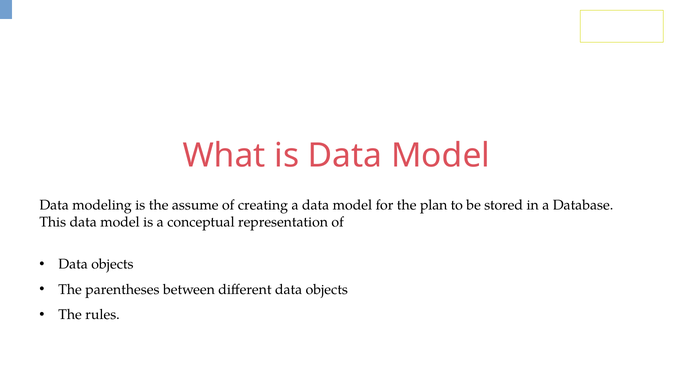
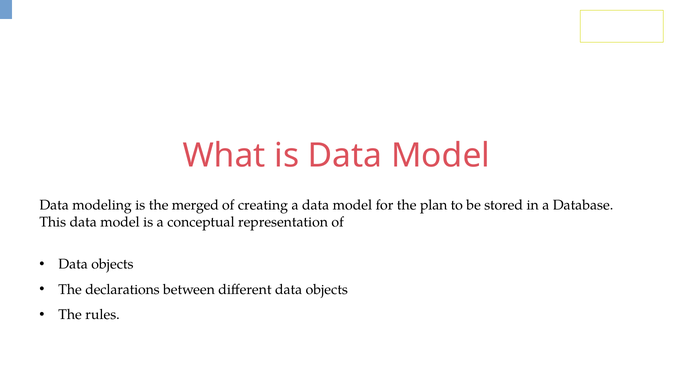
assume: assume -> merged (195, 205)
parentheses: parentheses -> declarations (122, 289)
